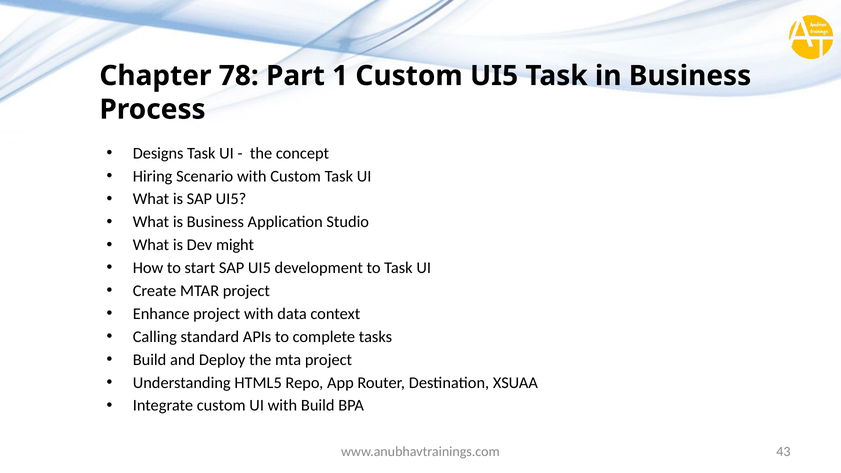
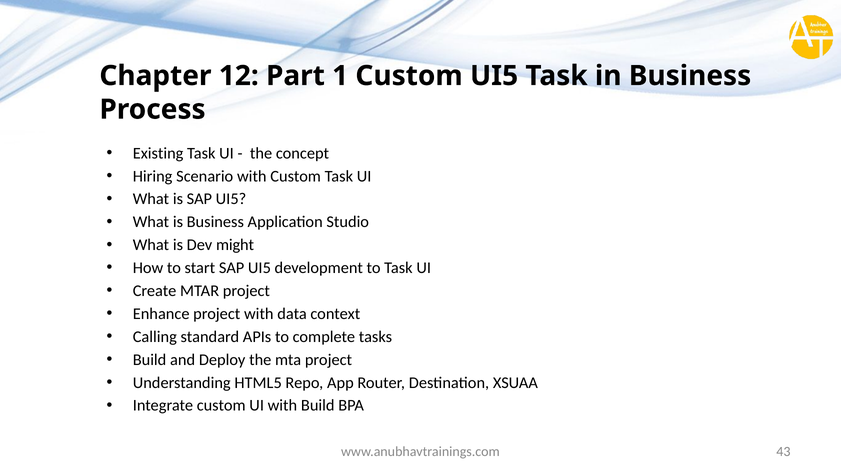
78: 78 -> 12 (239, 76)
Designs: Designs -> Existing (158, 153)
